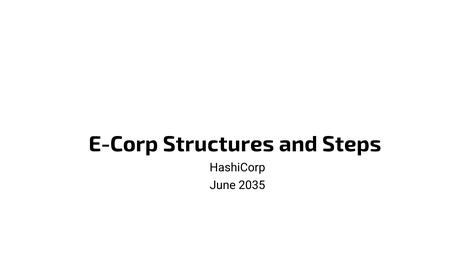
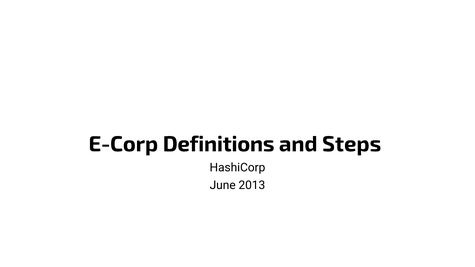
Structures: Structures -> Definitions (219, 144)
2035: 2035 -> 2013 (252, 185)
